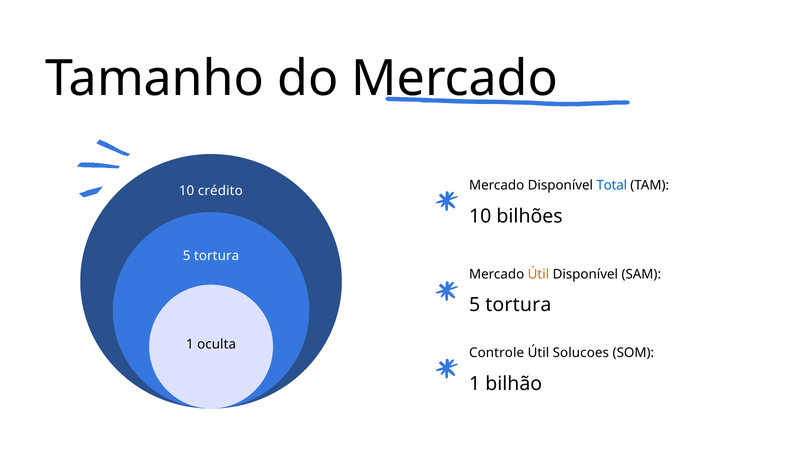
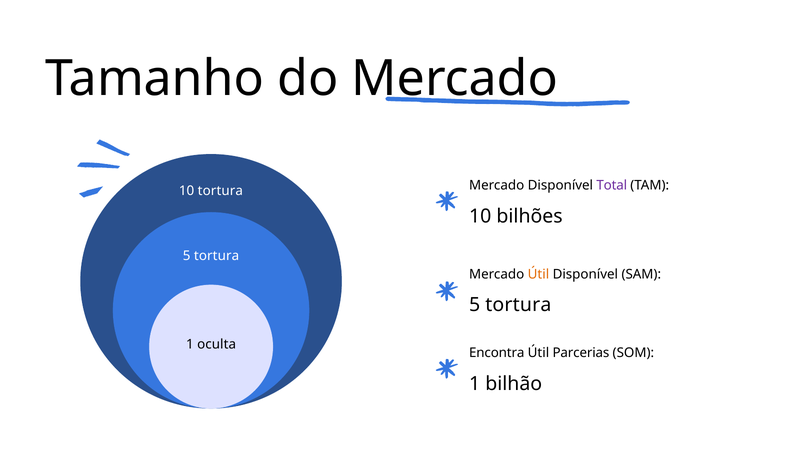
Total colour: blue -> purple (612, 185)
10 crédito: crédito -> tortura (220, 191)
Controle: Controle -> Encontra (497, 353)
Solucoes: Solucoes -> Parcerias (581, 353)
